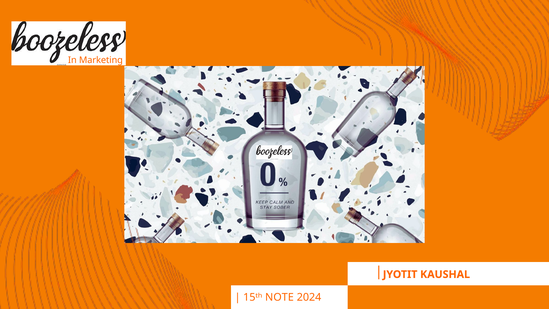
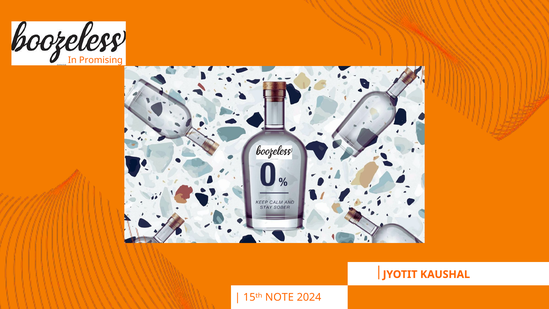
Marketing: Marketing -> Promising (101, 60)
